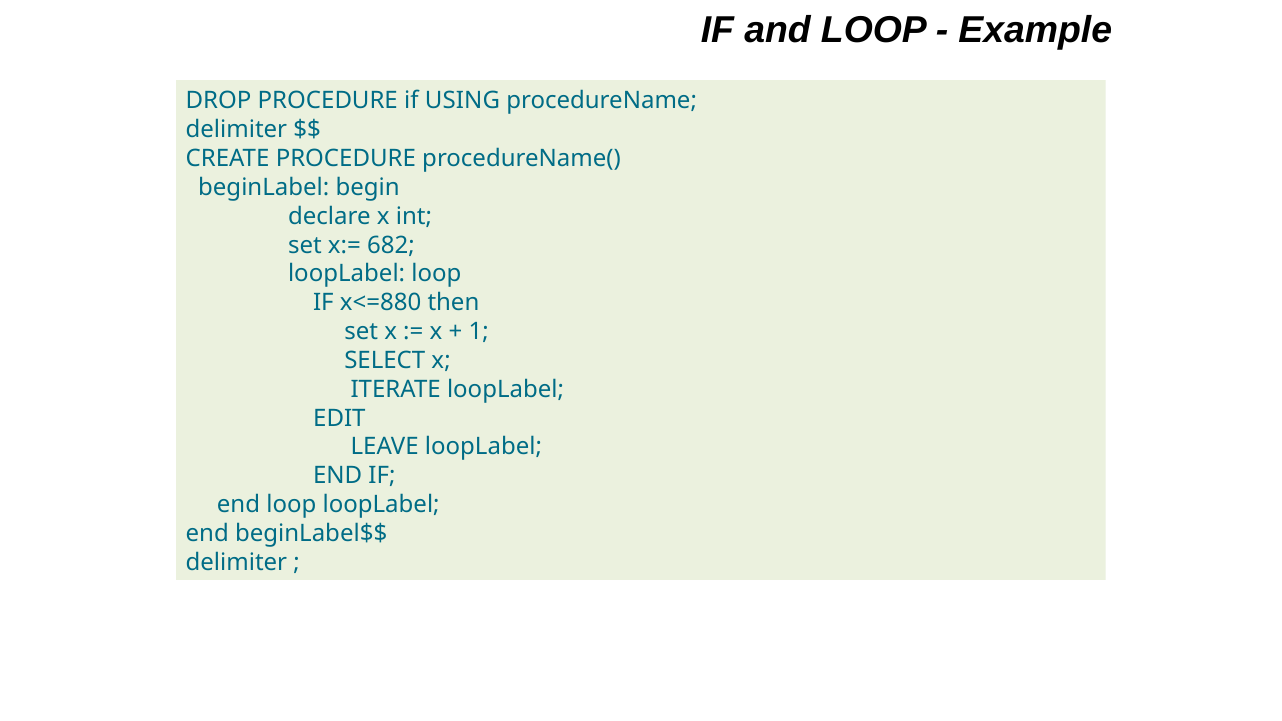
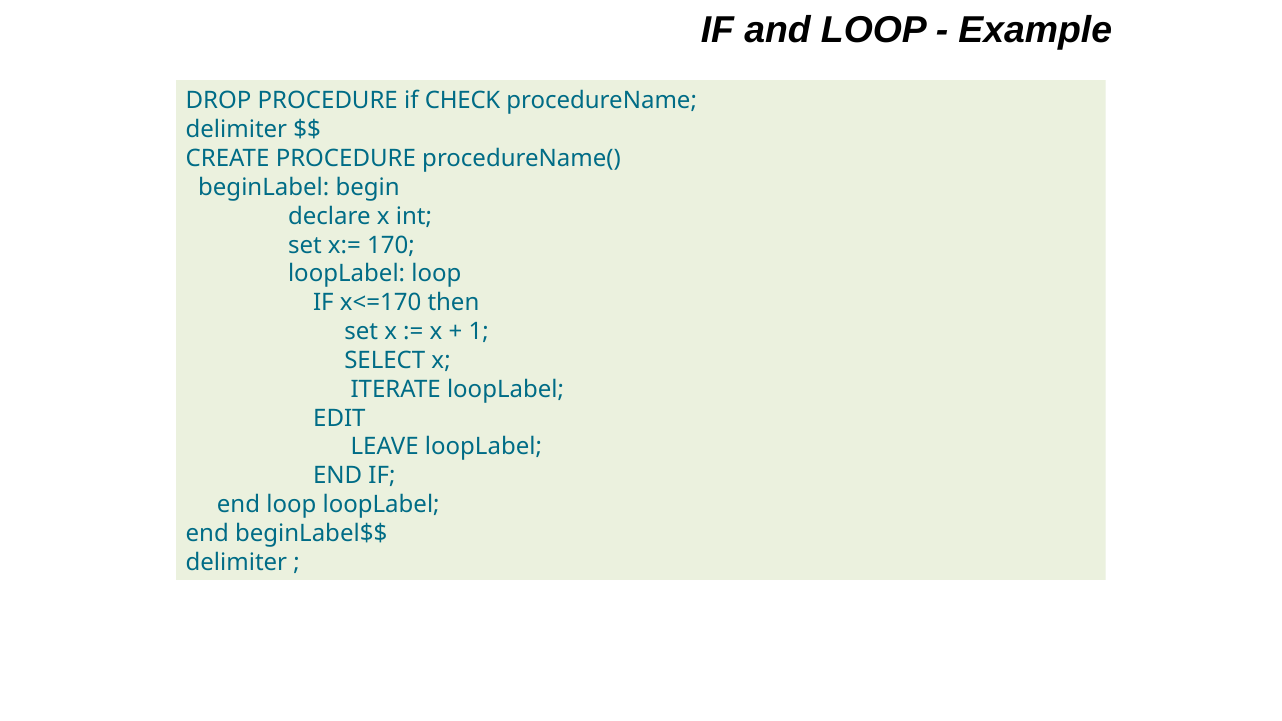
USING: USING -> CHECK (463, 101)
682: 682 -> 170 (391, 245)
x<=880: x<=880 -> x<=170 (381, 303)
